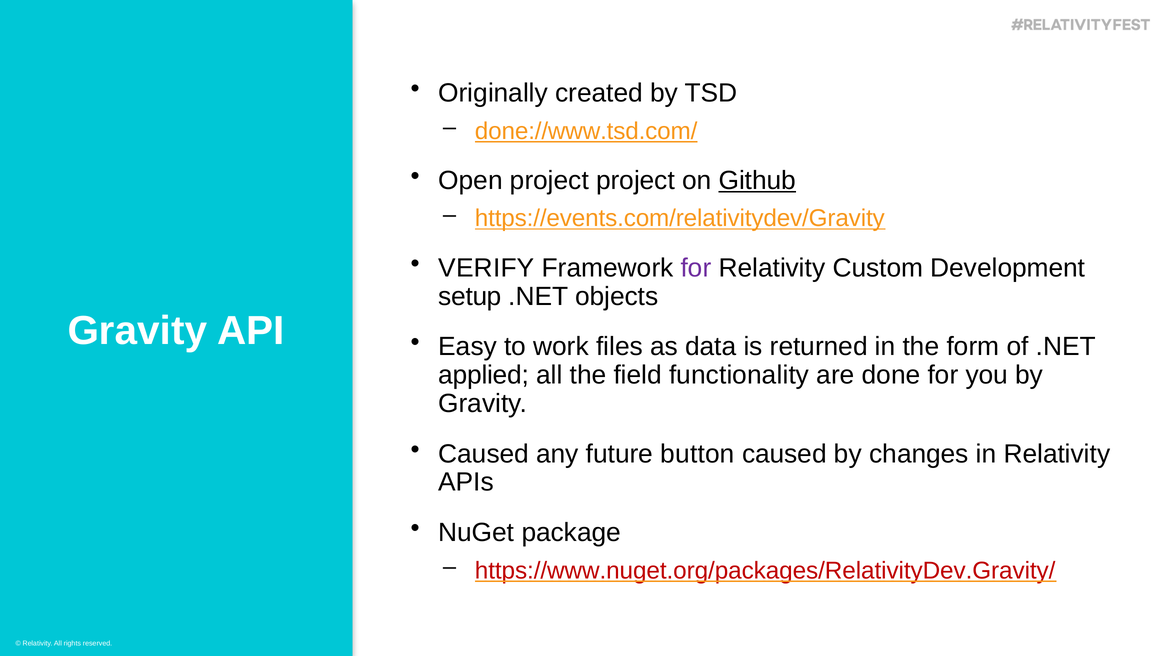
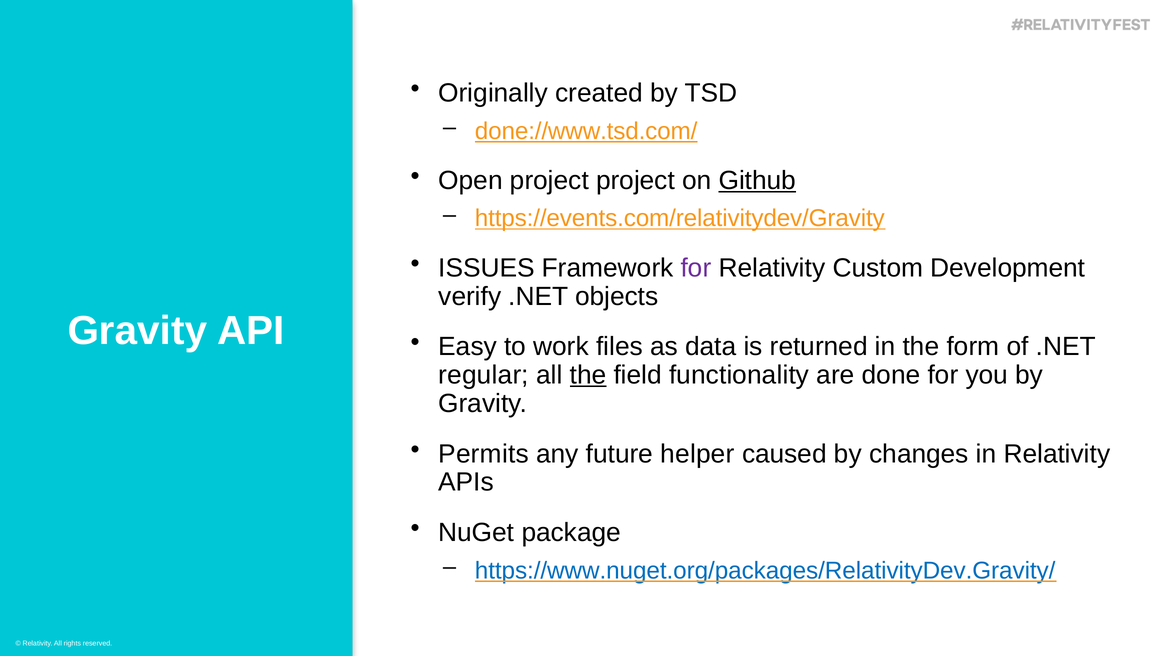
VERIFY: VERIFY -> ISSUES (487, 268)
setup: setup -> verify (470, 297)
applied: applied -> regular (484, 375)
the underline: none -> present (588, 375)
Caused: Caused -> Permits (484, 454)
button: button -> helper (697, 454)
https://www.nuget.org/packages/RelativityDev.Gravity/ colour: red -> blue (765, 571)
